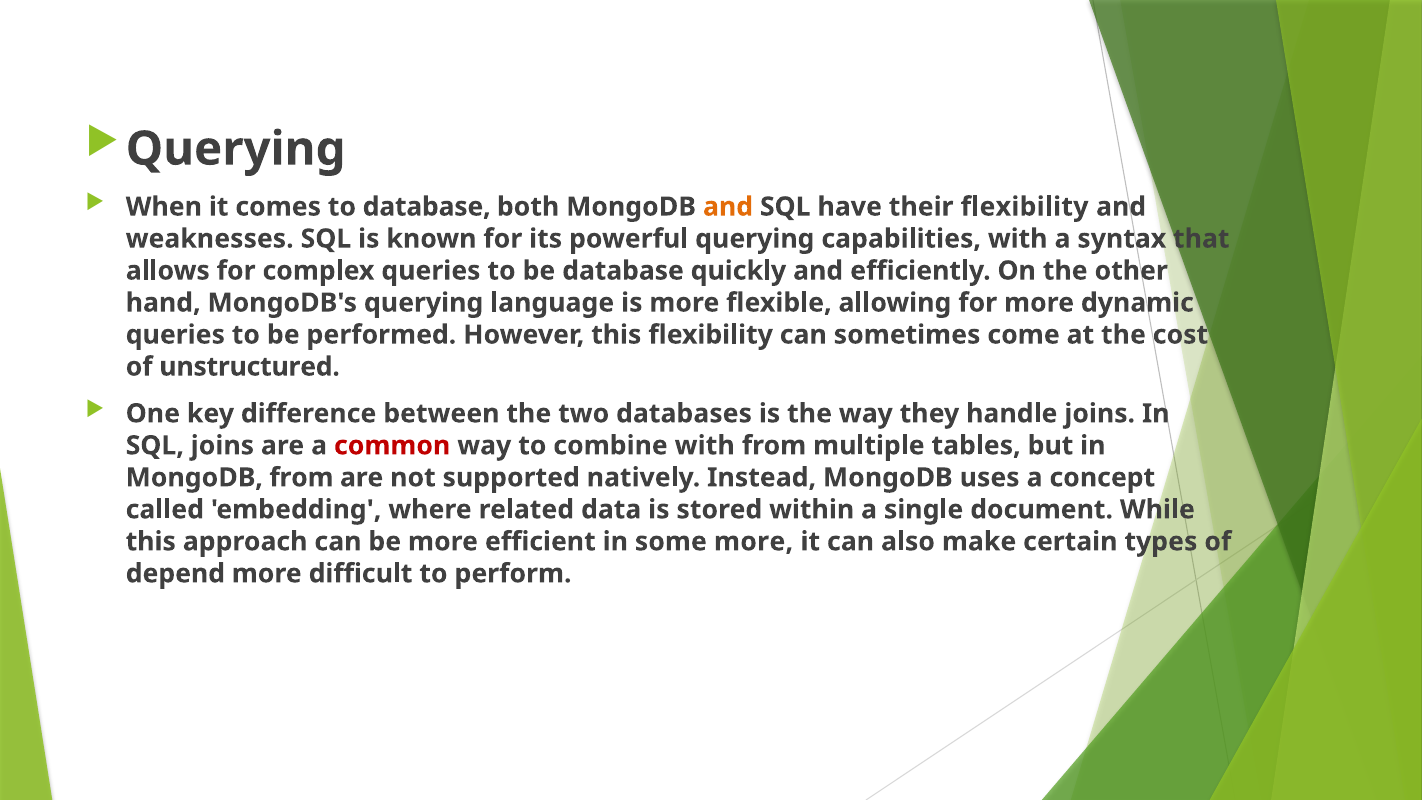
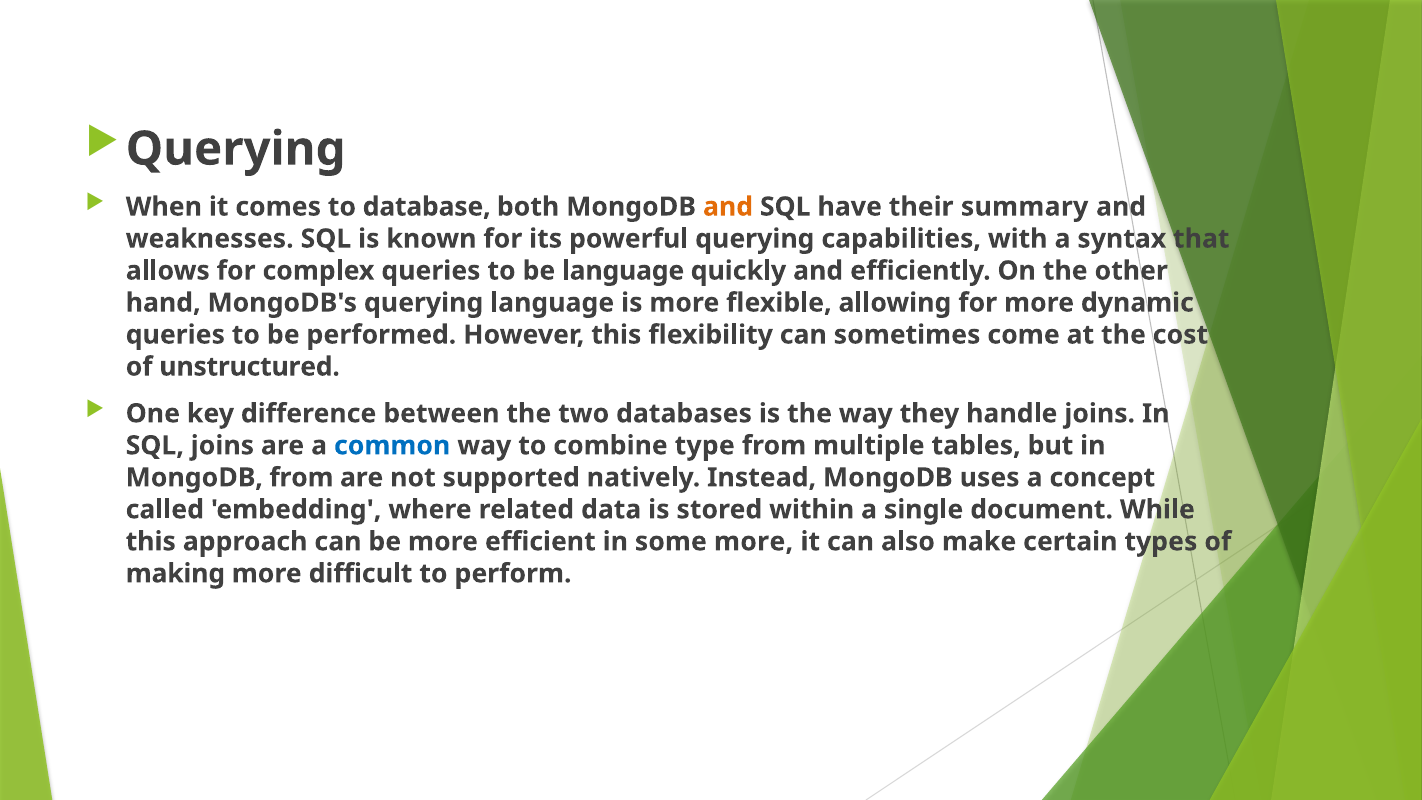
their flexibility: flexibility -> summary (1025, 207)
be database: database -> language (623, 271)
common colour: red -> blue (392, 446)
combine with: with -> type (705, 446)
depend: depend -> making (175, 573)
